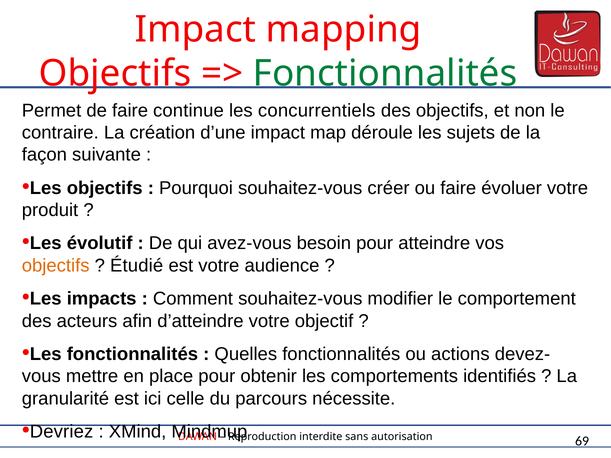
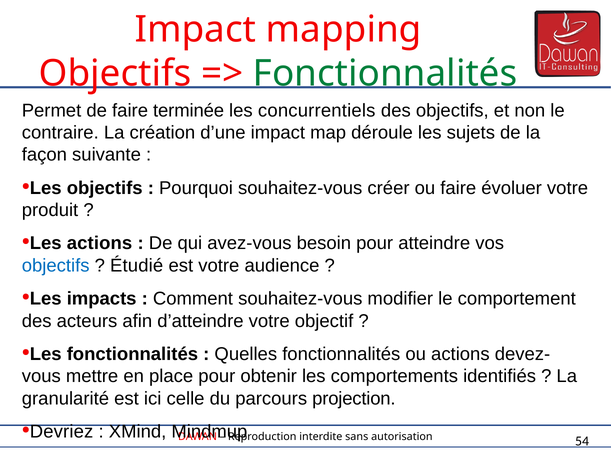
continue: continue -> terminée (189, 111)
Les évolutif: évolutif -> actions (100, 243)
objectifs colour: orange -> blue (56, 266)
nécessite: nécessite -> projection (354, 399)
69: 69 -> 54 (582, 441)
